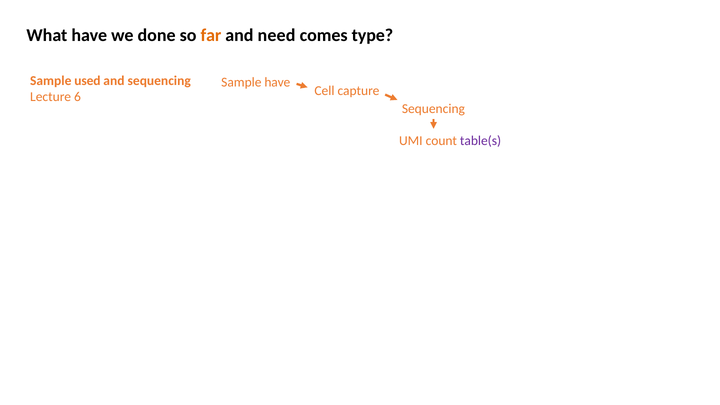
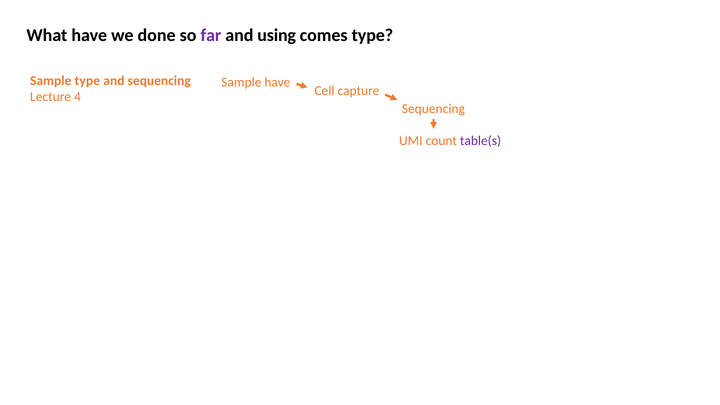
far colour: orange -> purple (211, 35)
need: need -> using (277, 35)
Sample used: used -> type (87, 81)
6: 6 -> 4 (77, 97)
